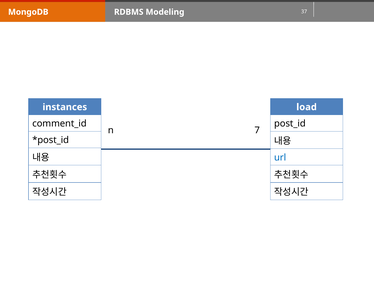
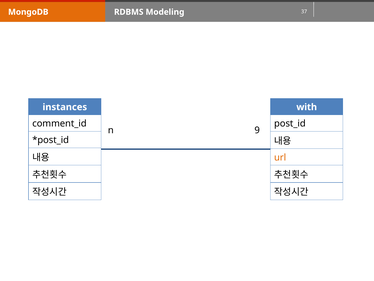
load: load -> with (307, 107)
7: 7 -> 9 (257, 130)
url colour: blue -> orange (280, 157)
